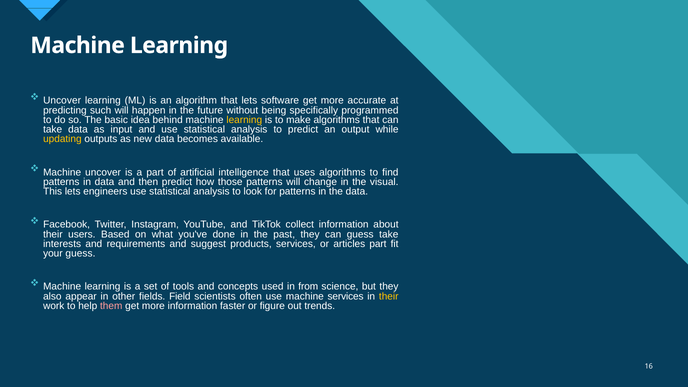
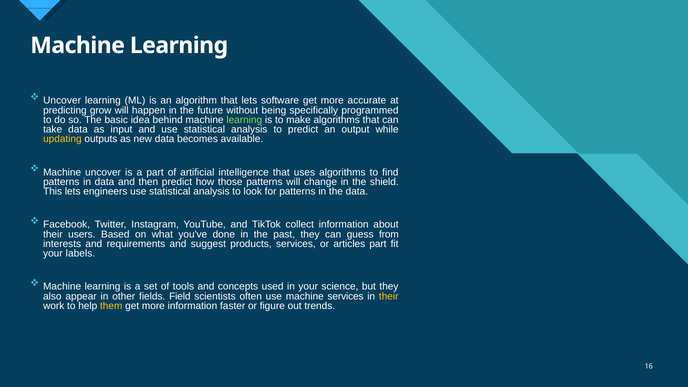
such: such -> grow (101, 110)
learning colour: yellow -> light green (244, 120)
visual: visual -> shield (384, 182)
guess take: take -> from (389, 234)
your guess: guess -> labels (80, 253)
in from: from -> your (308, 287)
them colour: pink -> yellow (111, 306)
